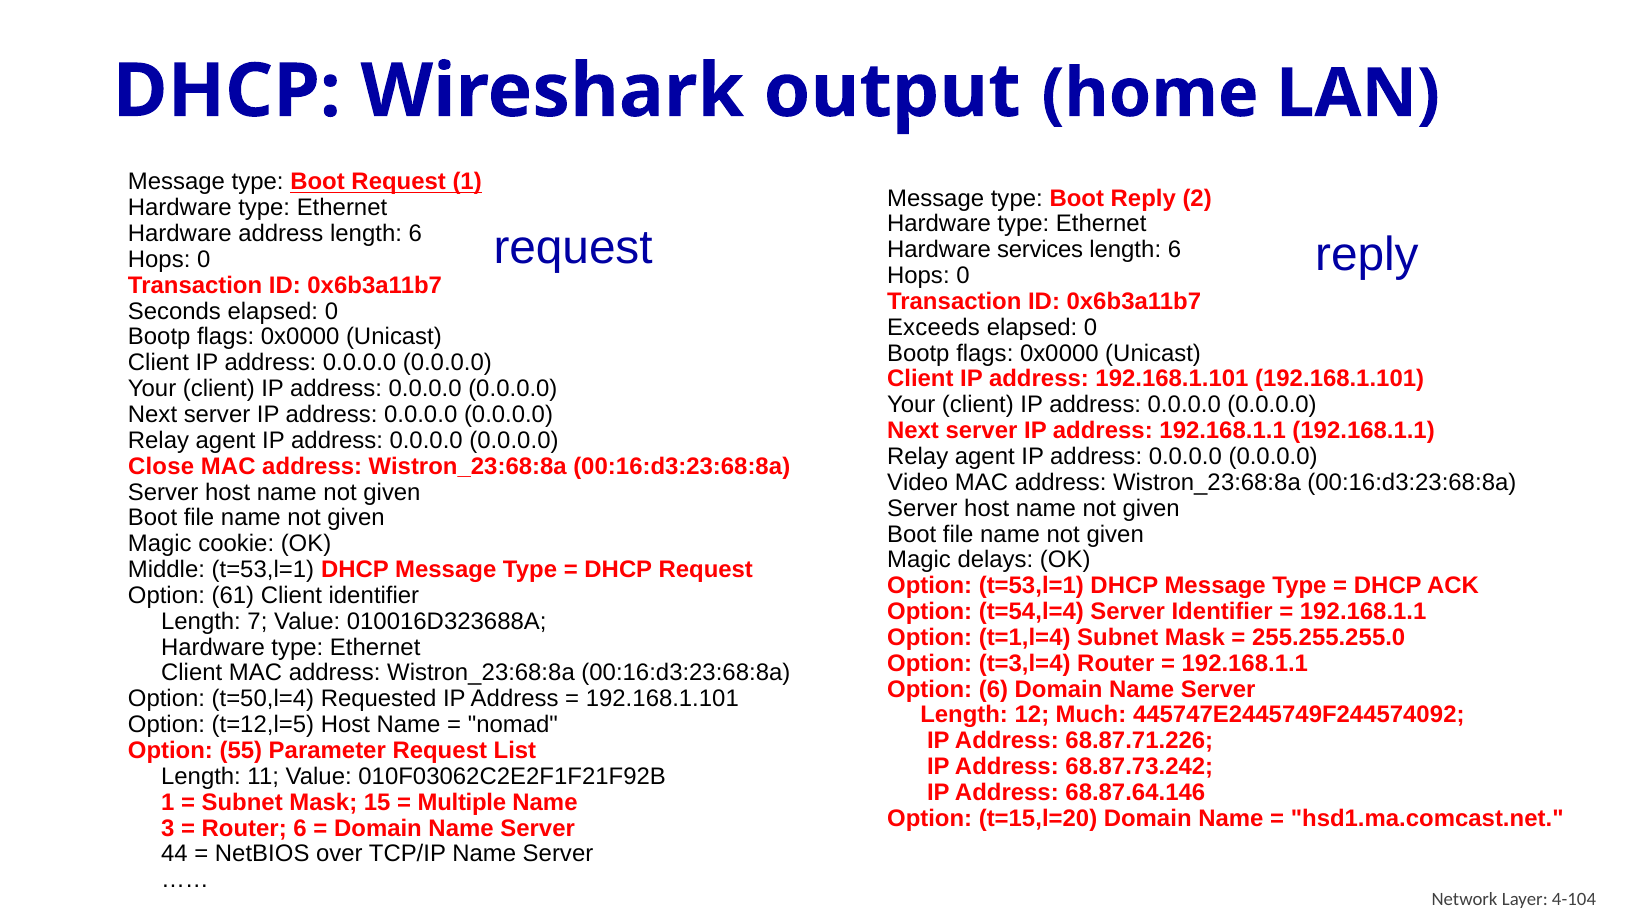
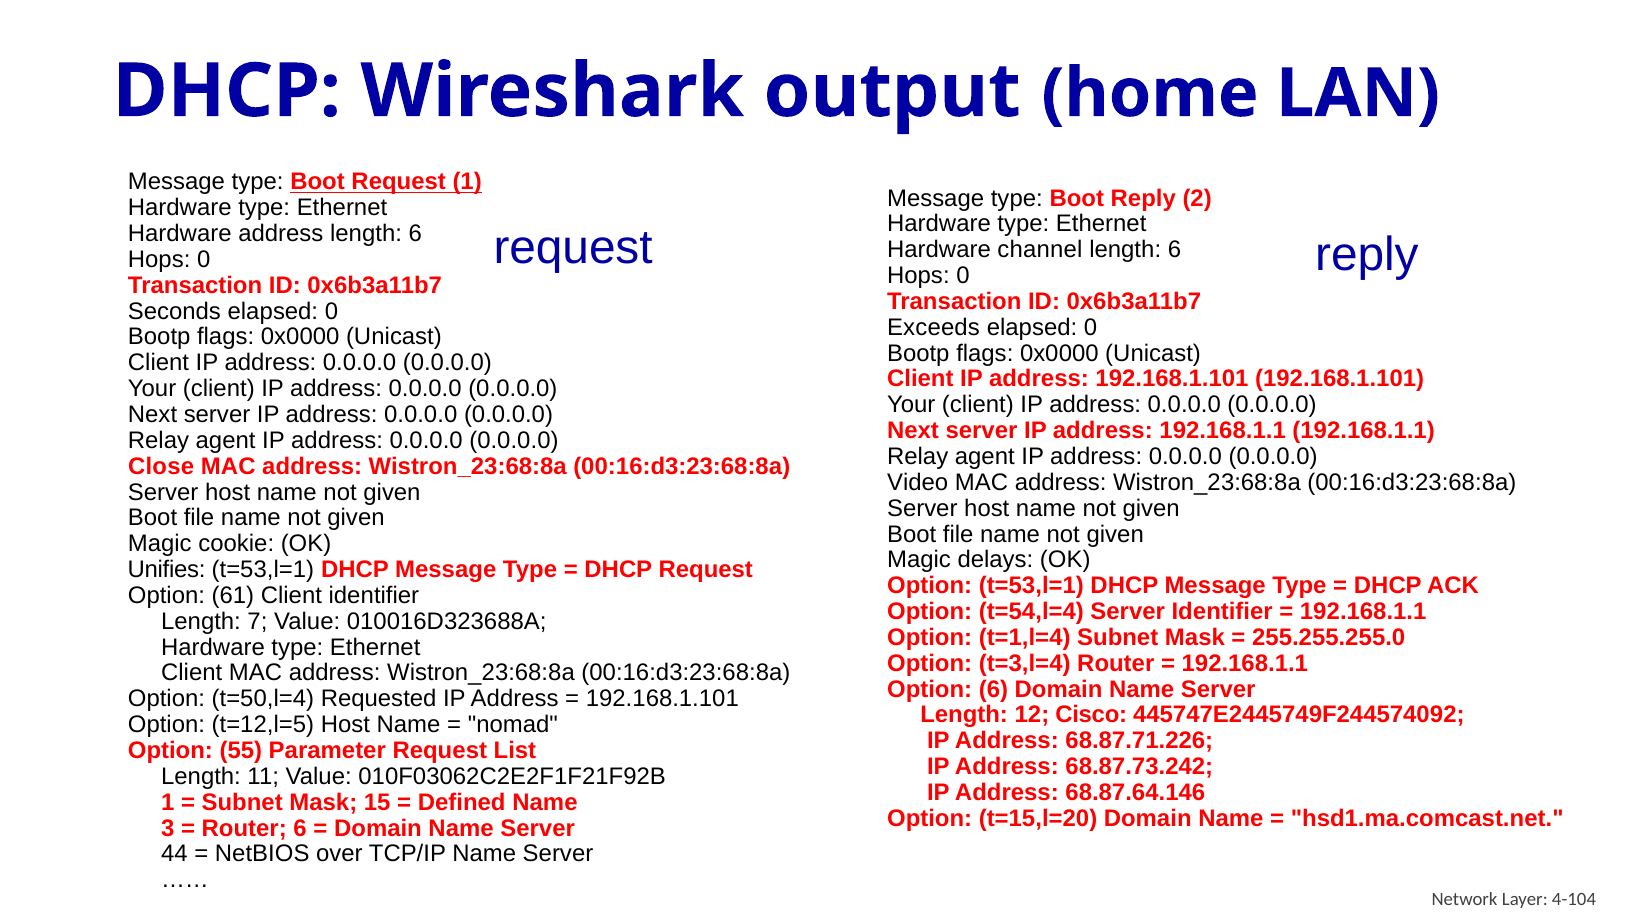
services: services -> channel (1040, 250)
Middle: Middle -> Unifies (167, 570)
Much: Much -> Cisco (1091, 715)
Multiple: Multiple -> Defined (462, 802)
